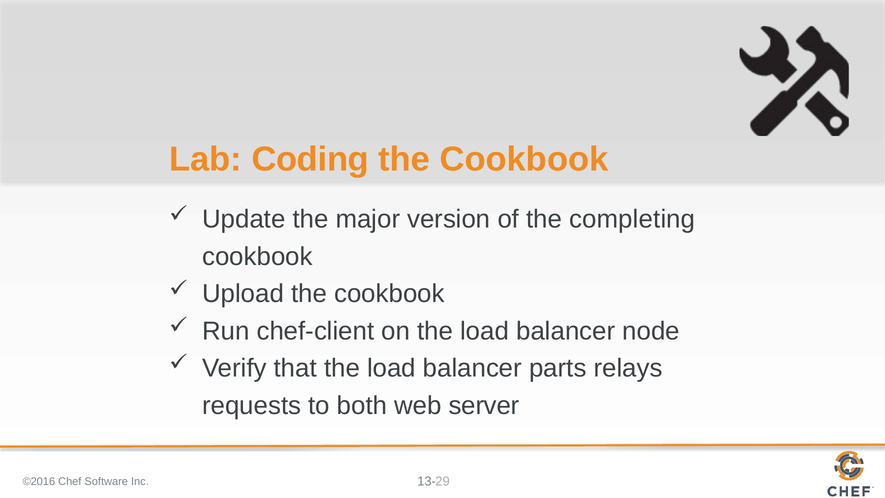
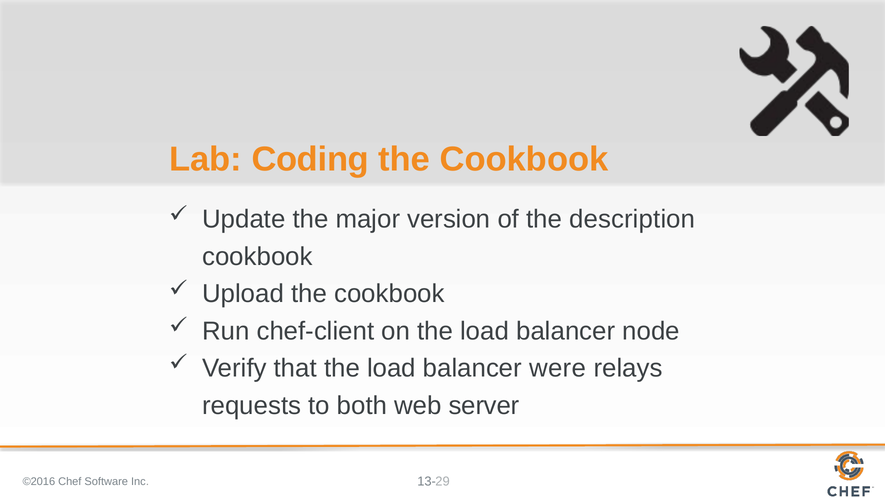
completing: completing -> description (632, 219)
parts: parts -> were (558, 368)
